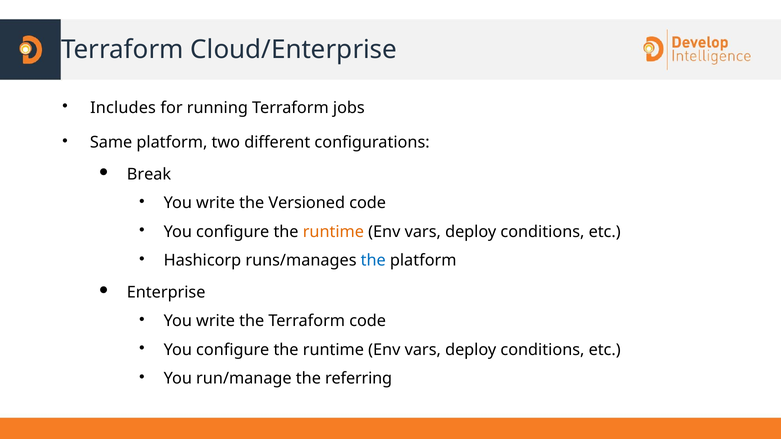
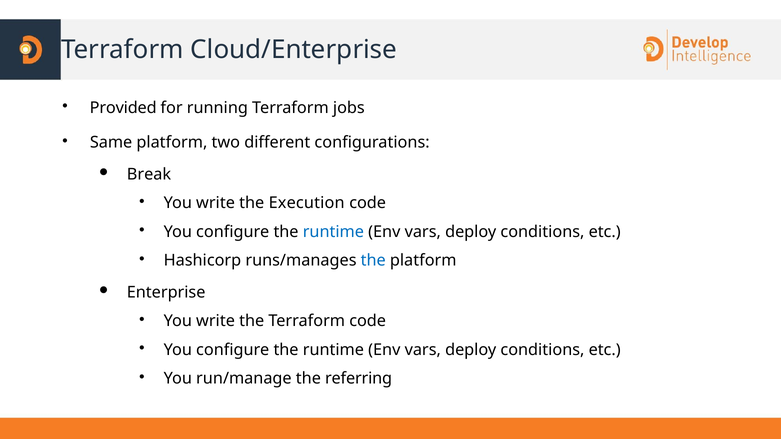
Includes: Includes -> Provided (123, 108)
Versioned: Versioned -> Execution (307, 203)
runtime colour: orange -> blue (333, 232)
